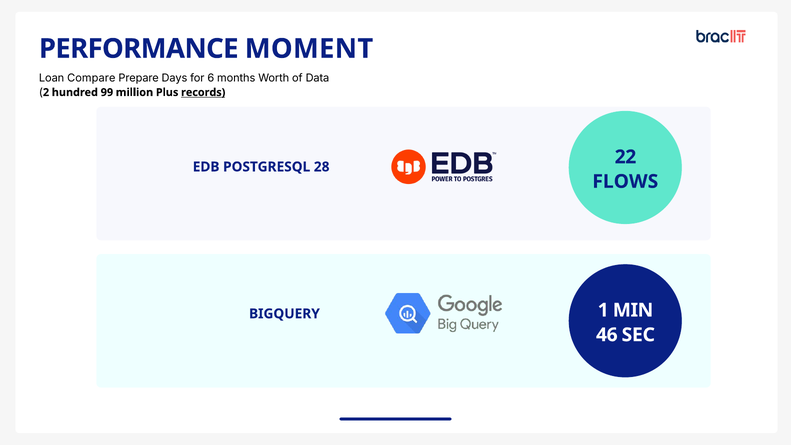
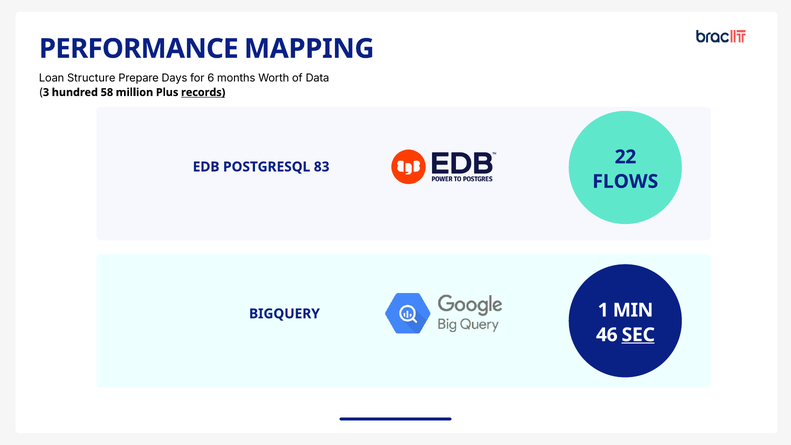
MOMENT: MOMENT -> MAPPING (309, 49)
Compare: Compare -> Structure (91, 78)
2: 2 -> 3 (46, 92)
99: 99 -> 58 (107, 92)
28: 28 -> 83 (322, 167)
SEC underline: none -> present (638, 335)
